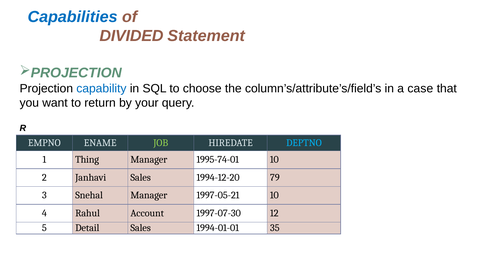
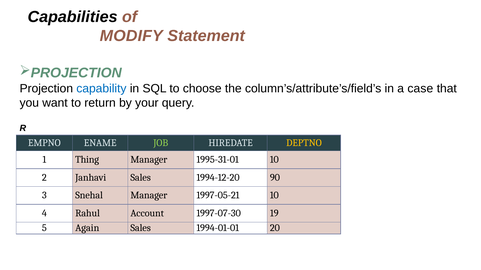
Capabilities colour: blue -> black (73, 17)
DIVIDED: DIVIDED -> MODIFY (131, 36)
DEPTNO colour: light blue -> yellow (304, 143)
1995-74-01: 1995-74-01 -> 1995-31-01 (218, 160)
79: 79 -> 90 (275, 178)
12: 12 -> 19 (274, 214)
Detail: Detail -> Again (87, 228)
35: 35 -> 20 (275, 228)
